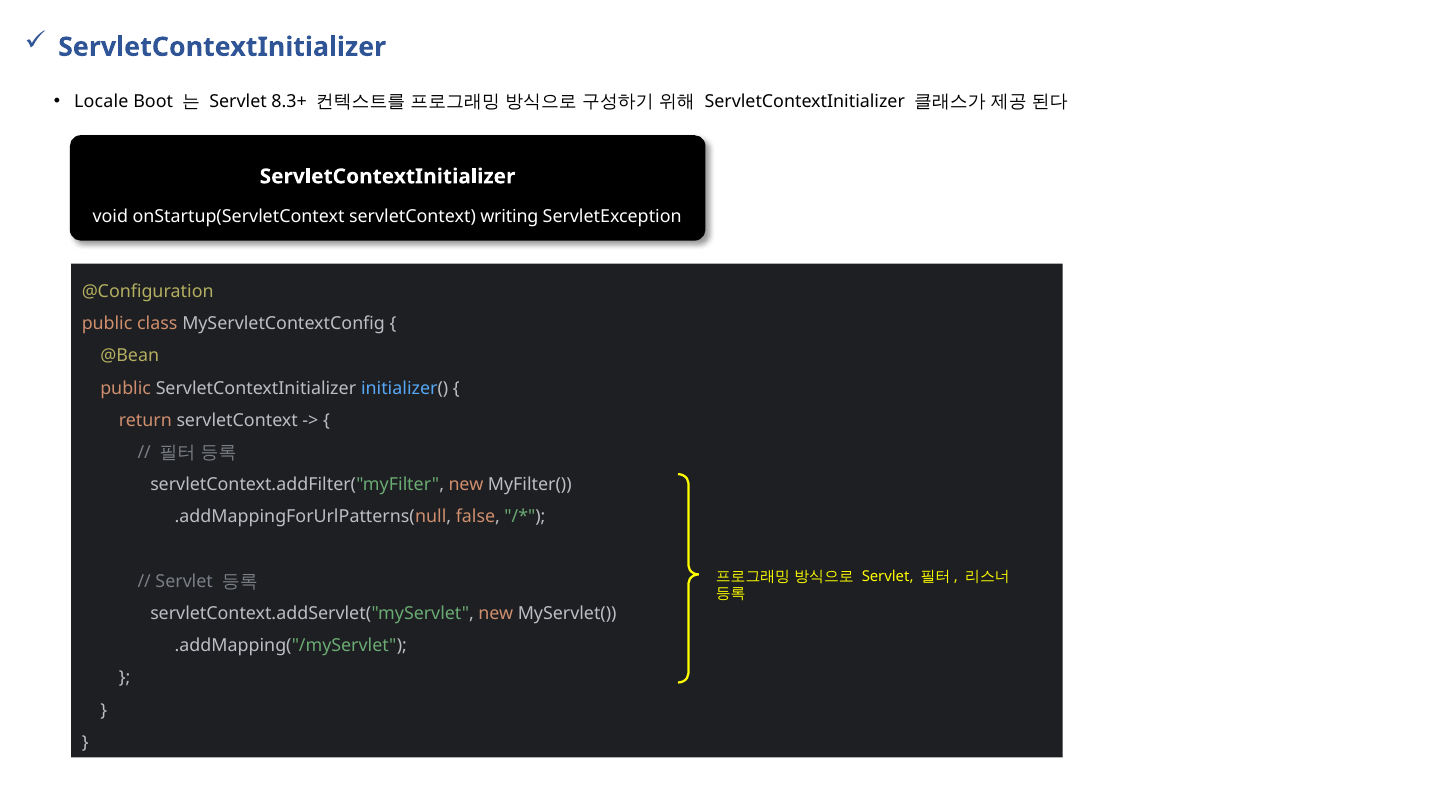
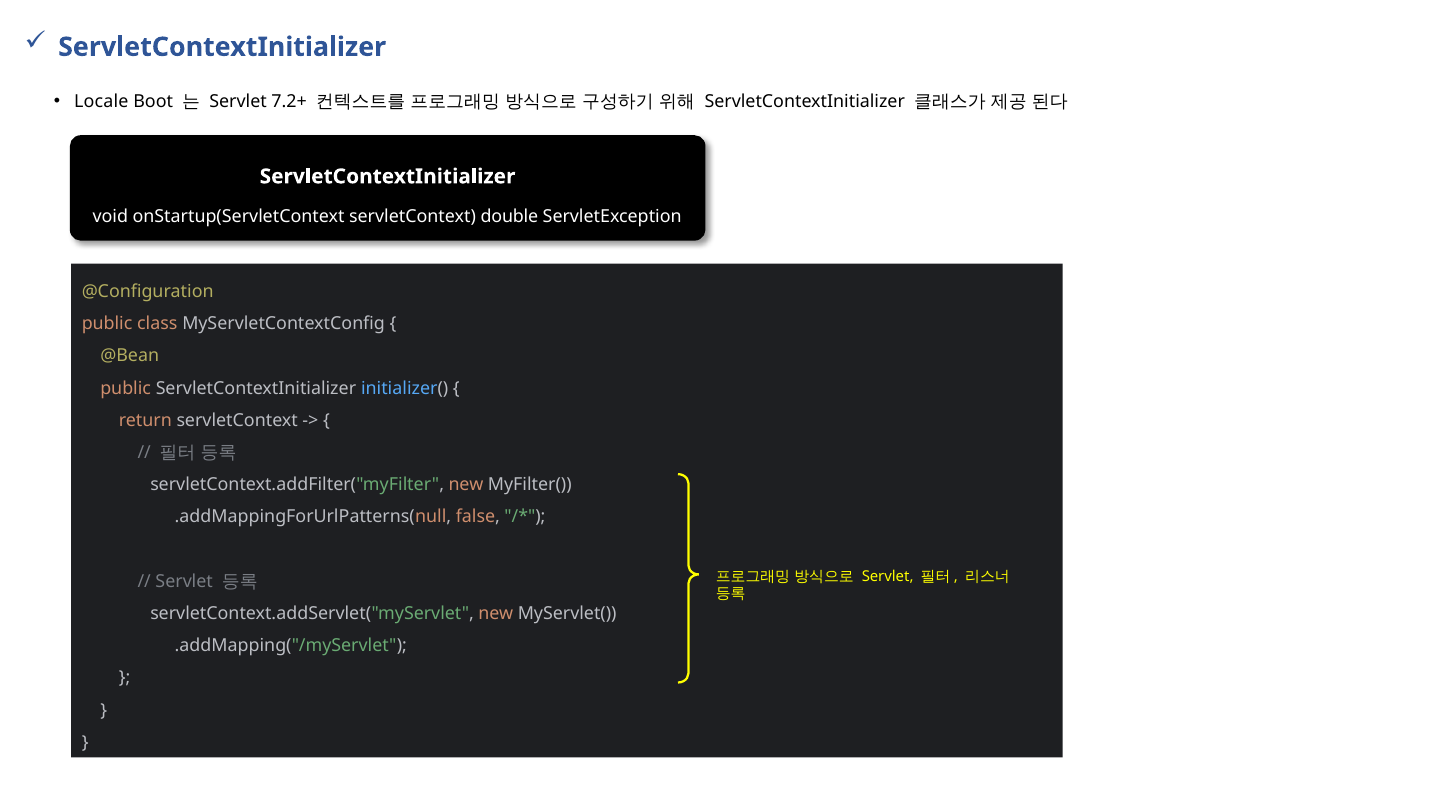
8.3+: 8.3+ -> 7.2+ (289, 102)
writing: writing -> double (509, 216)
